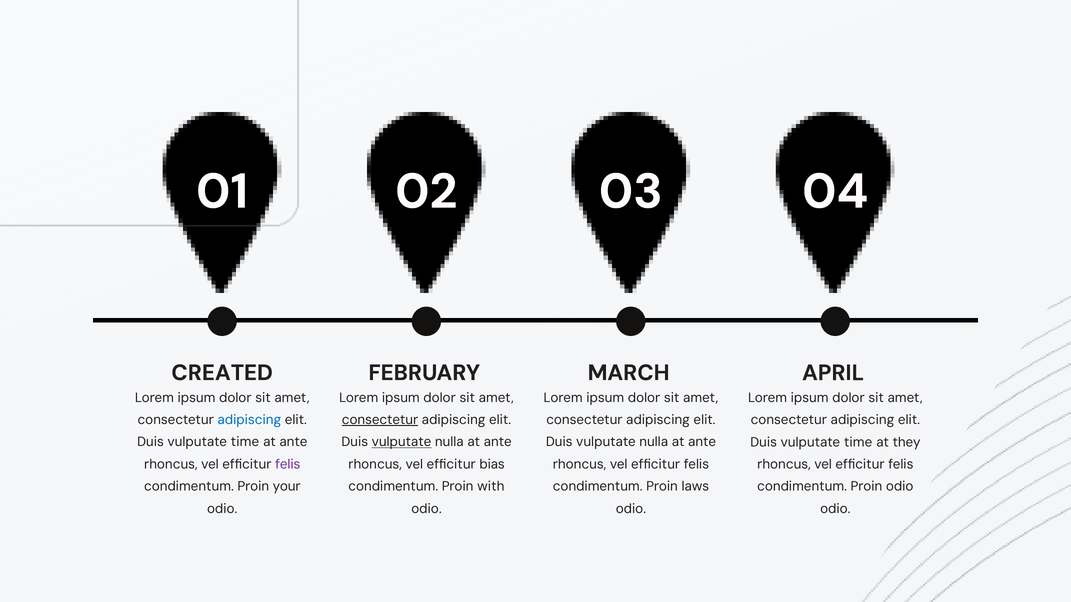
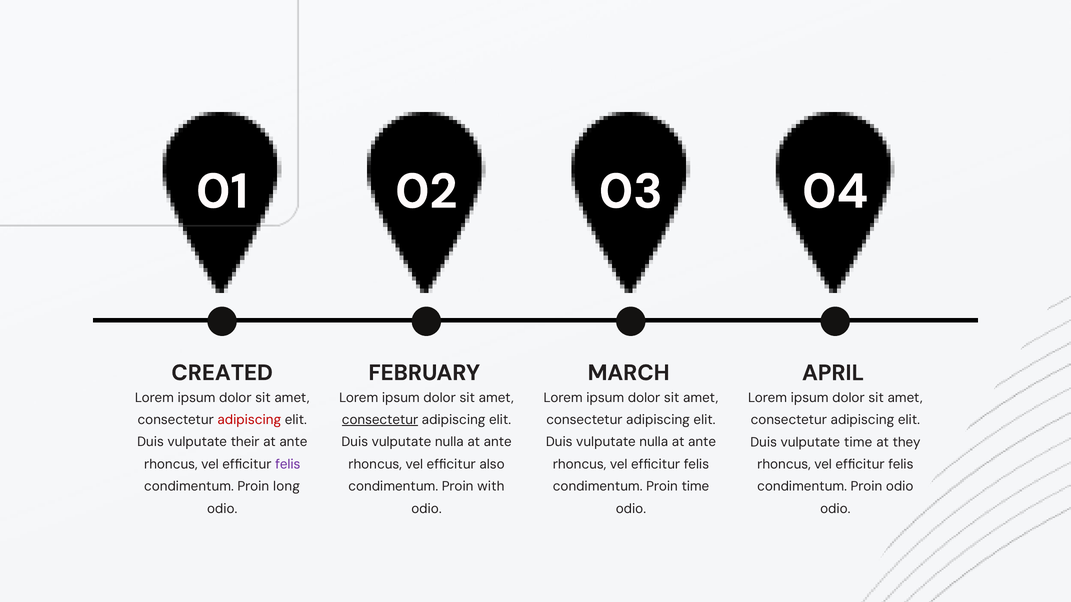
adipiscing colour: blue -> red (249, 420)
time: time -> their (245, 442)
vulputate underline: present -> none (401, 442)
bias: bias -> also (492, 465)
your: your -> long (287, 487)
Proin laws: laws -> time (695, 487)
